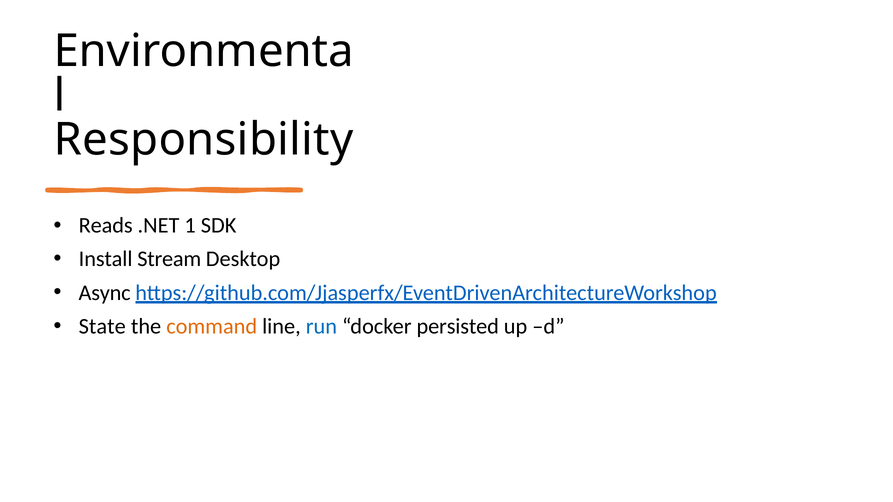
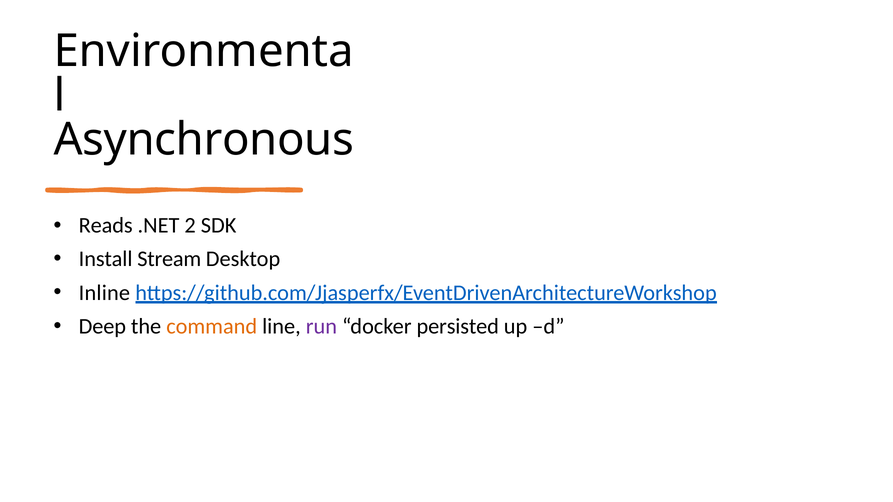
Responsibility: Responsibility -> Asynchronous (204, 140)
1: 1 -> 2 (190, 226)
Async: Async -> Inline (104, 293)
State: State -> Deep (102, 326)
run colour: blue -> purple (321, 326)
